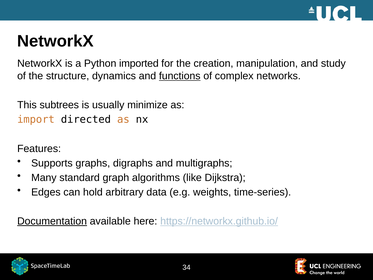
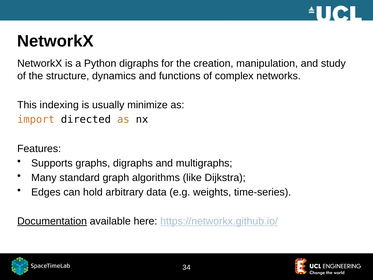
Python imported: imported -> digraphs (139, 63)
functions underline: present -> none (180, 76)
subtrees: subtrees -> indexing (59, 105)
